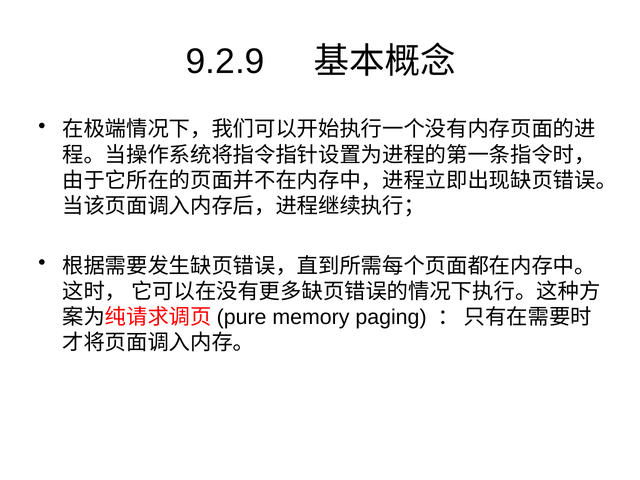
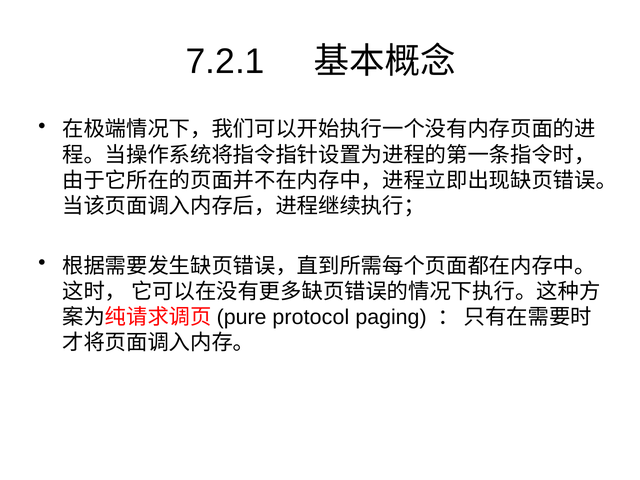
9.2.9: 9.2.9 -> 7.2.1 (225, 61)
memory: memory -> protocol (311, 317)
